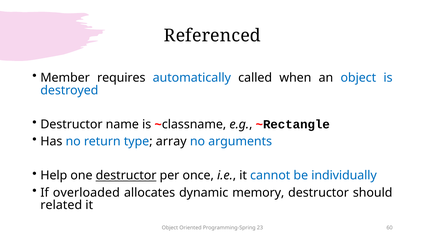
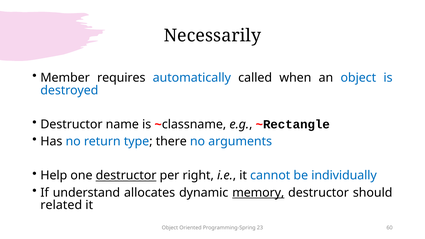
Referenced: Referenced -> Necessarily (212, 36)
array: array -> there (171, 141)
once: once -> right (198, 176)
overloaded: overloaded -> understand (86, 193)
memory underline: none -> present (258, 193)
